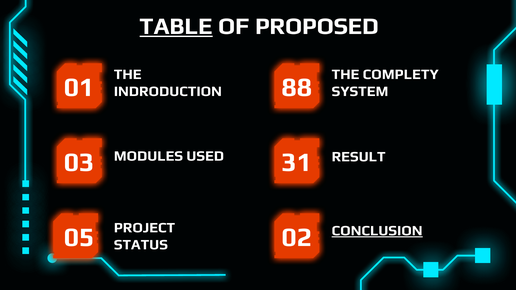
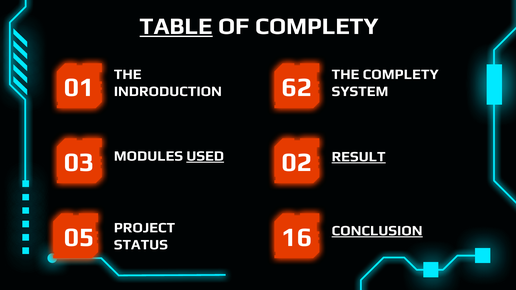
OF PROPOSED: PROPOSED -> COMPLETY (317, 26)
88: 88 -> 62 (297, 88)
USED underline: none -> present (205, 156)
RESULT underline: none -> present (359, 157)
31: 31 -> 02 (297, 163)
02: 02 -> 16 (297, 238)
